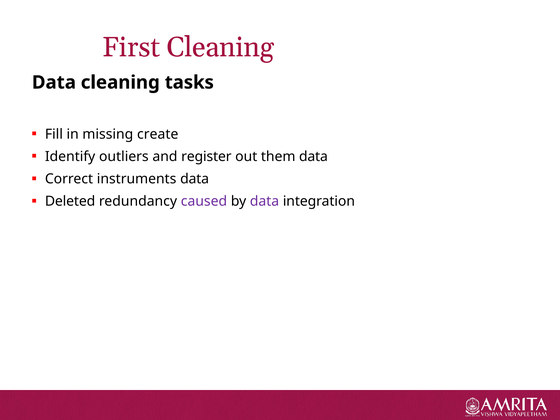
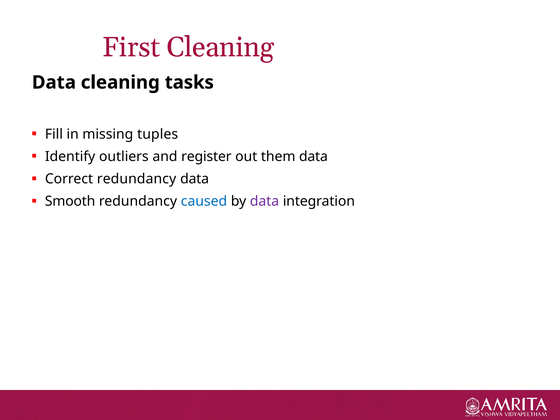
create: create -> tuples (158, 134)
Correct instruments: instruments -> redundancy (137, 179)
Deleted: Deleted -> Smooth (70, 201)
caused colour: purple -> blue (204, 201)
